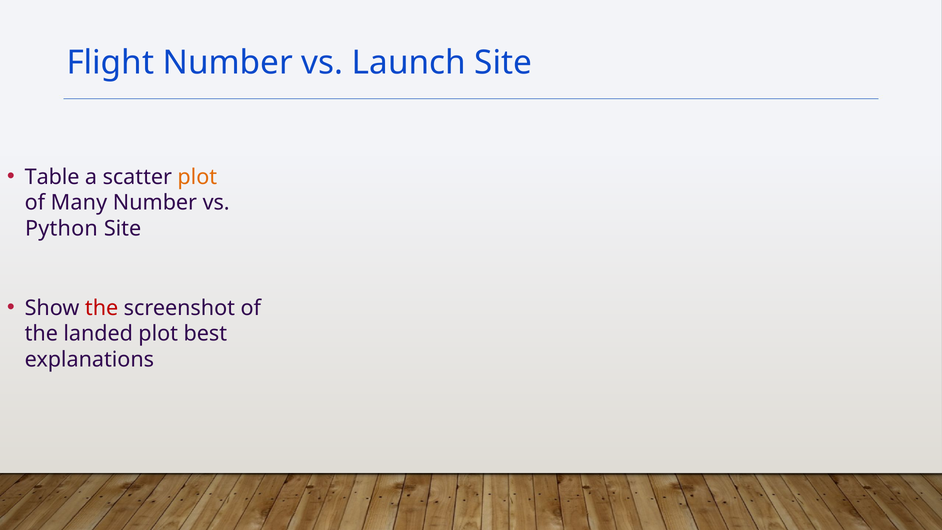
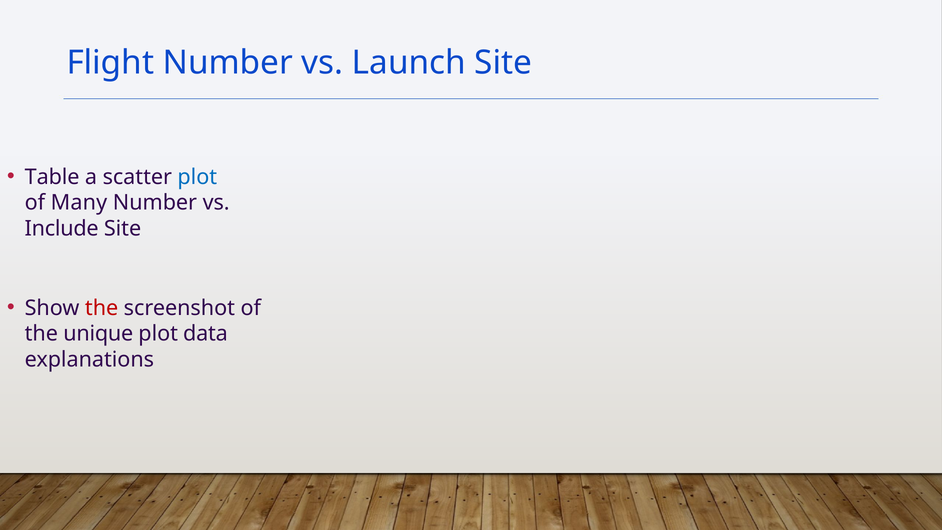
plot colour: orange -> blue (197, 177)
Python: Python -> Include (62, 229)
landed: landed -> unique (98, 334)
best: best -> data (205, 334)
